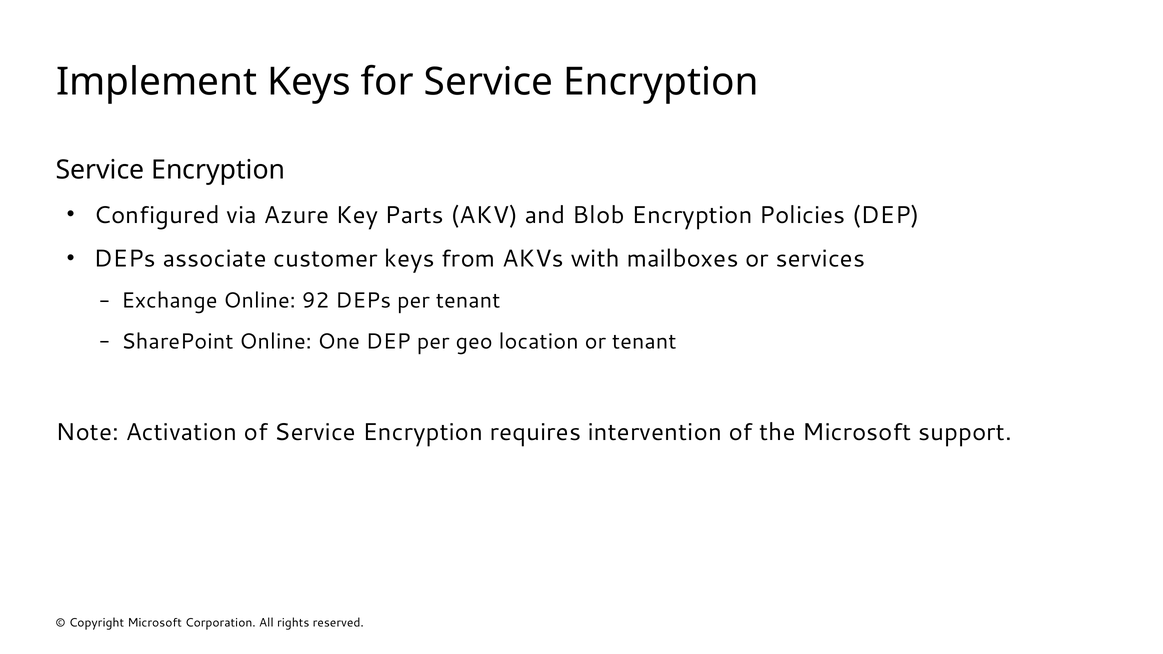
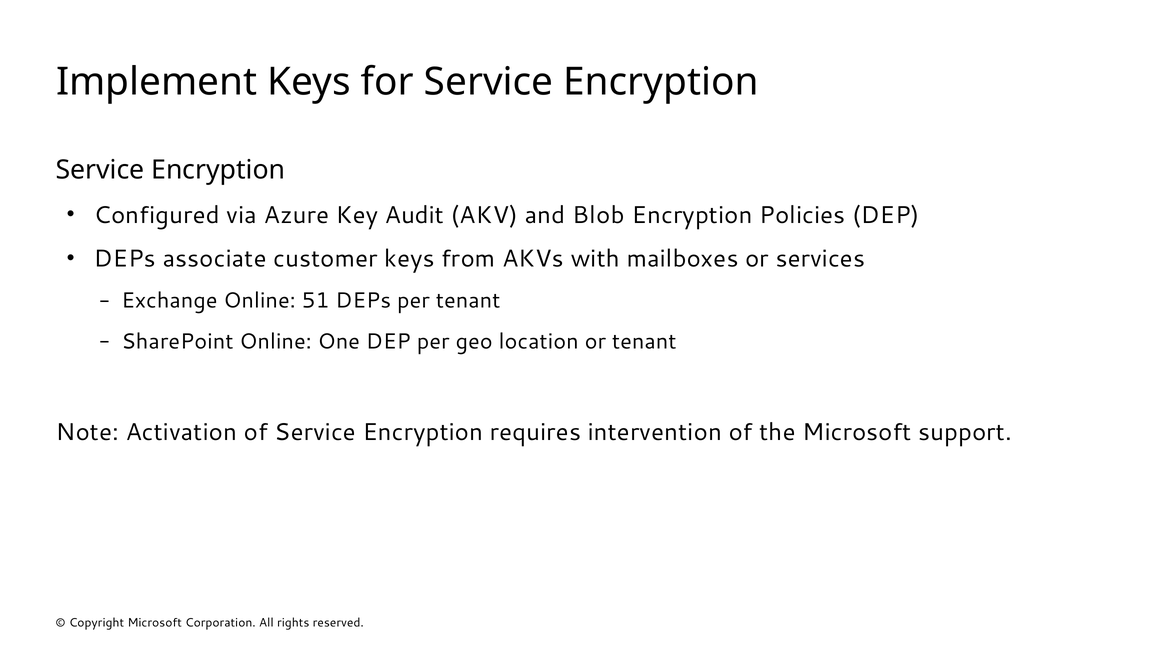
Parts: Parts -> Audit (414, 215)
92: 92 -> 51 (316, 301)
